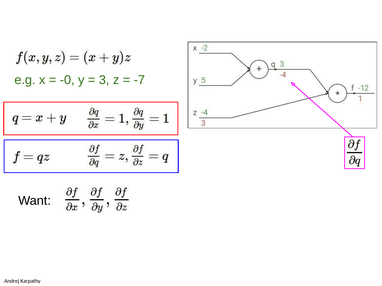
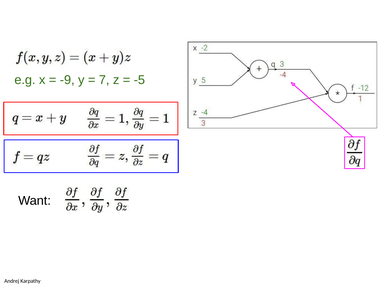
-0: -0 -> -9 (67, 80)
3: 3 -> 7 (104, 80)
-7: -7 -> -5 (139, 80)
